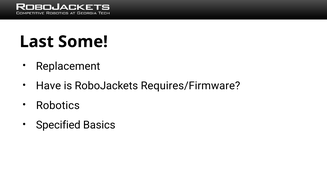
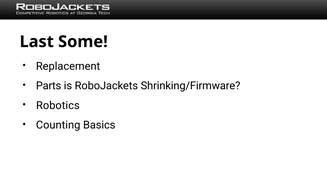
Have: Have -> Parts (49, 86)
Requires/Firmware: Requires/Firmware -> Shrinking/Firmware (191, 86)
Specified: Specified -> Counting (58, 125)
